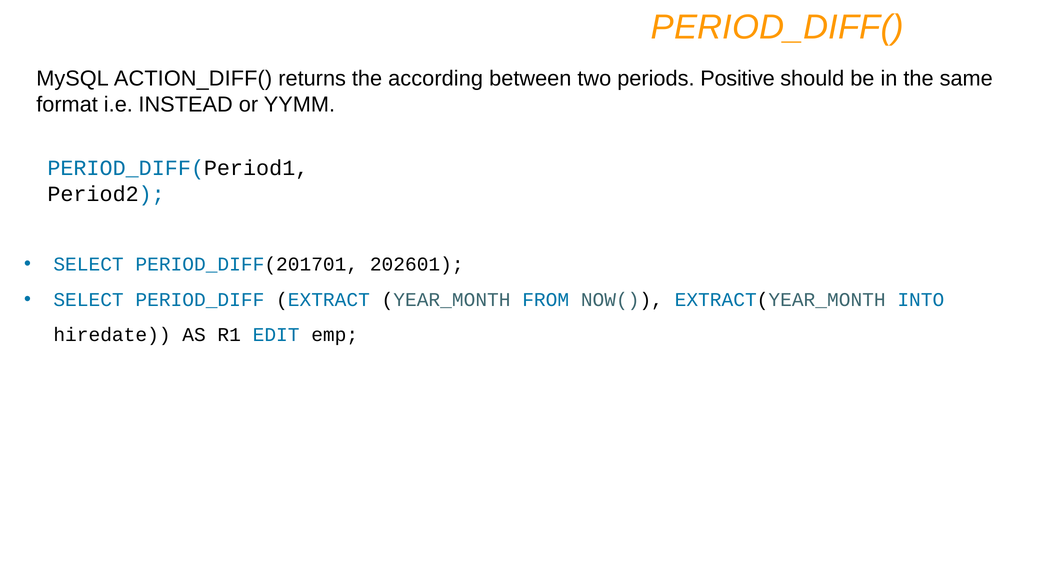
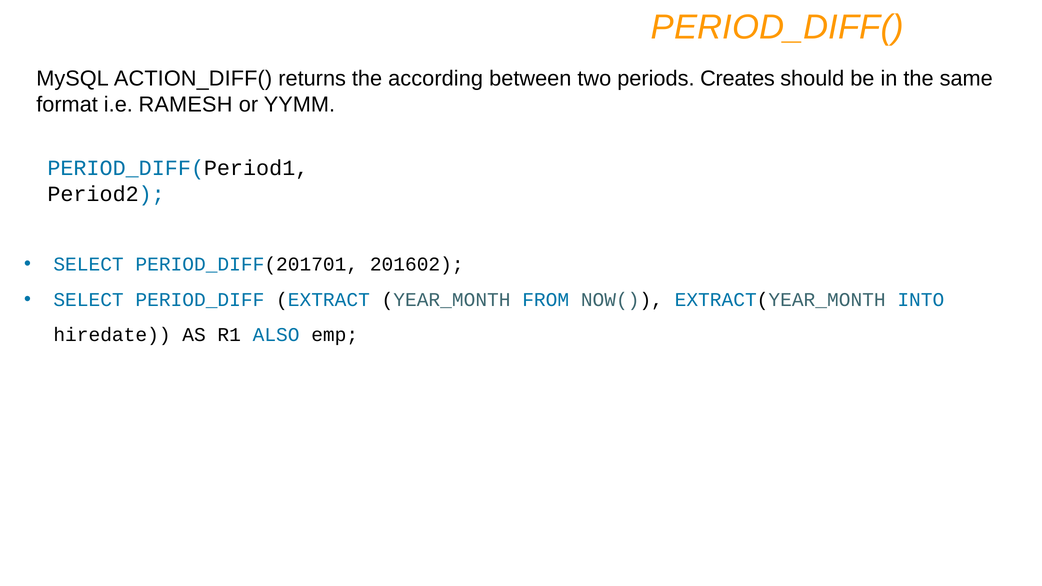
Positive: Positive -> Creates (737, 78)
INSTEAD: INSTEAD -> RAMESH (186, 105)
202601: 202601 -> 201602 (417, 265)
EDIT: EDIT -> ALSO (276, 335)
